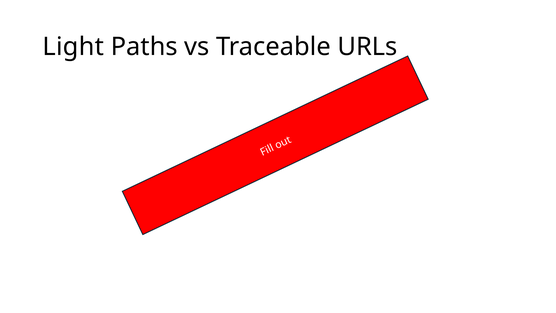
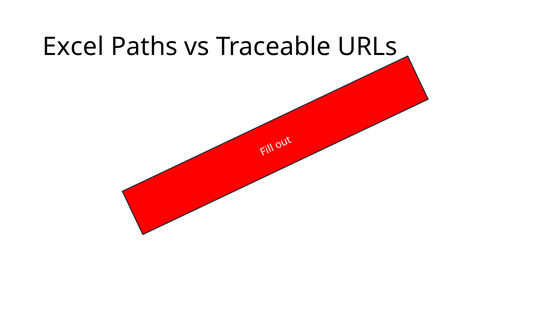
Light: Light -> Excel (73, 47)
